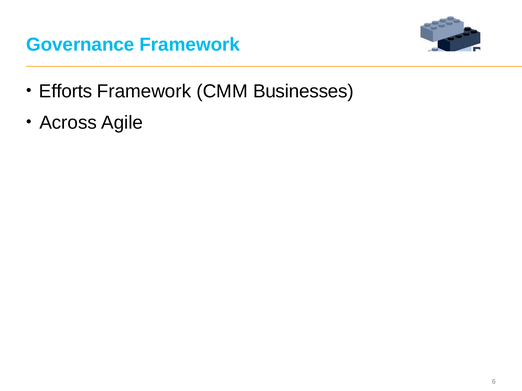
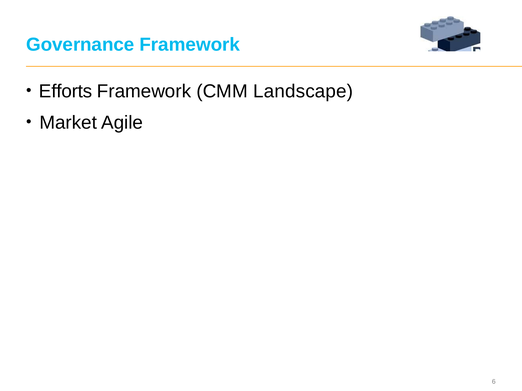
Businesses: Businesses -> Landscape (303, 92)
Across: Across -> Market (68, 123)
